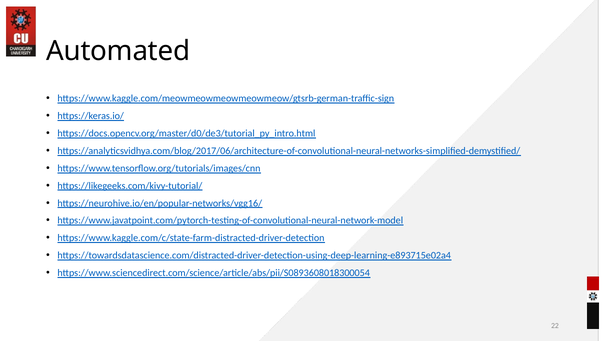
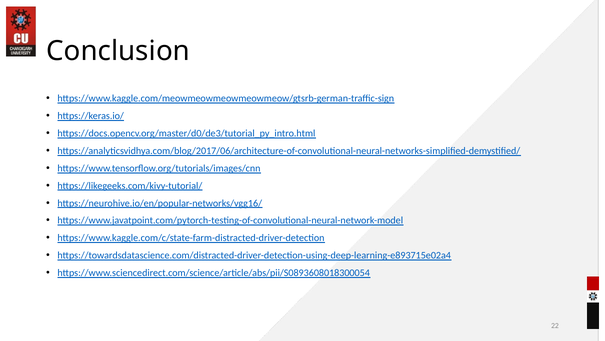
Automated: Automated -> Conclusion (118, 51)
